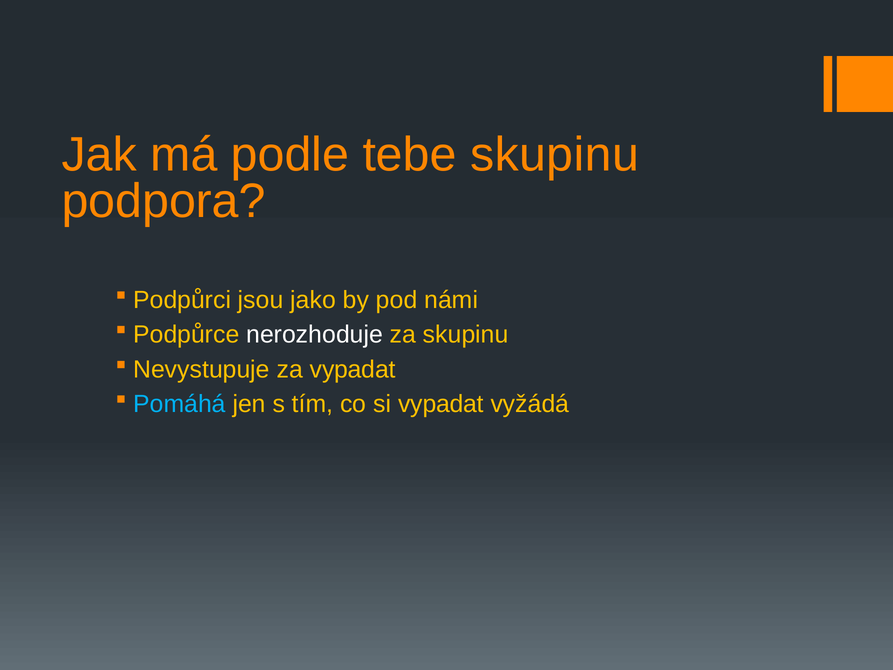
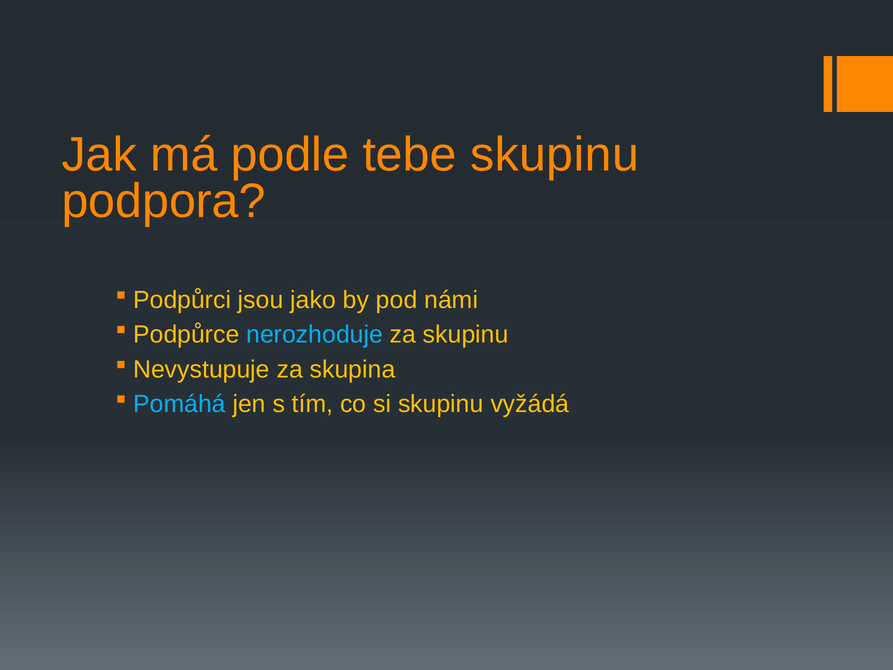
nerozhoduje colour: white -> light blue (315, 334)
za vypadat: vypadat -> skupina (353, 369)
si vypadat: vypadat -> skupinu (441, 404)
